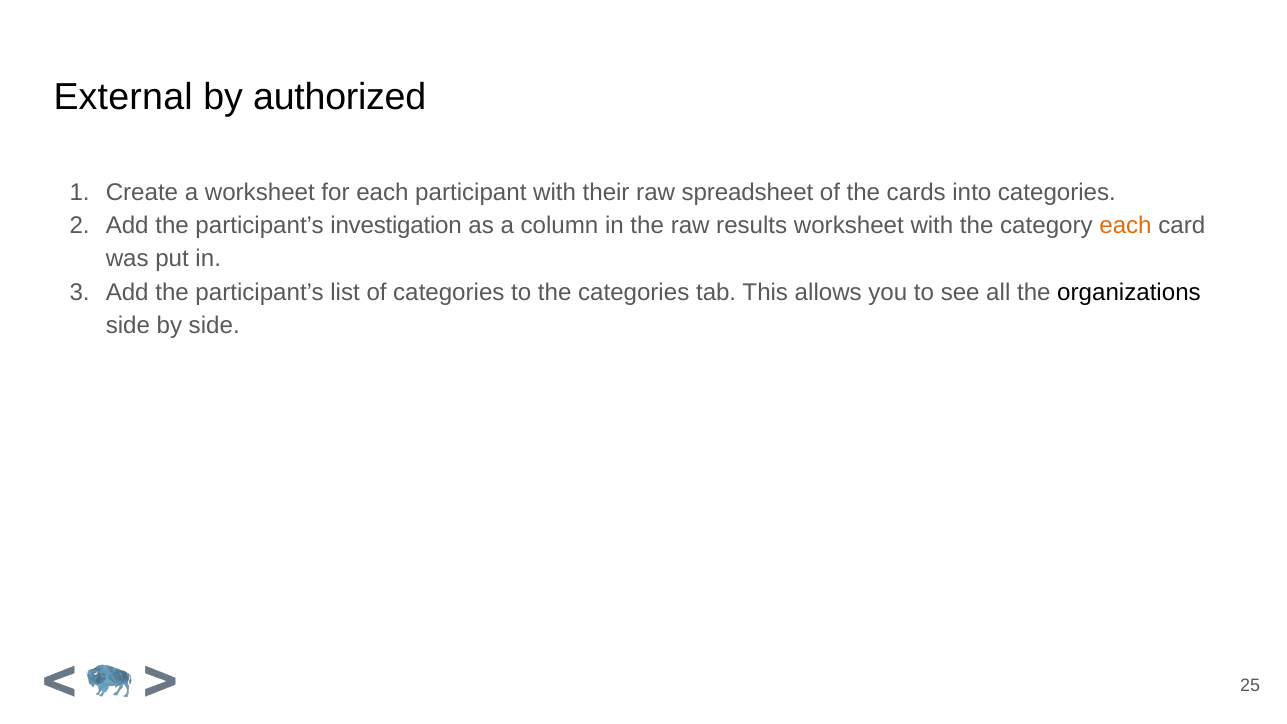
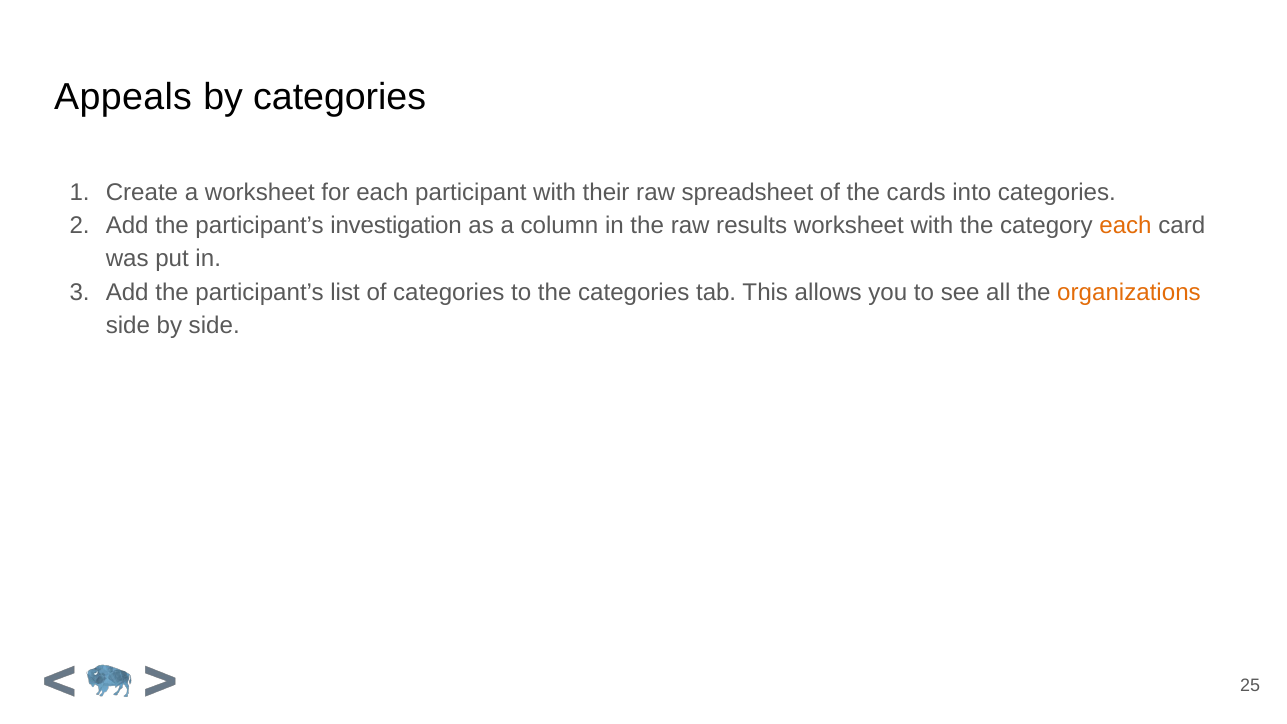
External: External -> Appeals (123, 97)
by authorized: authorized -> categories (340, 97)
organizations colour: black -> orange (1129, 292)
